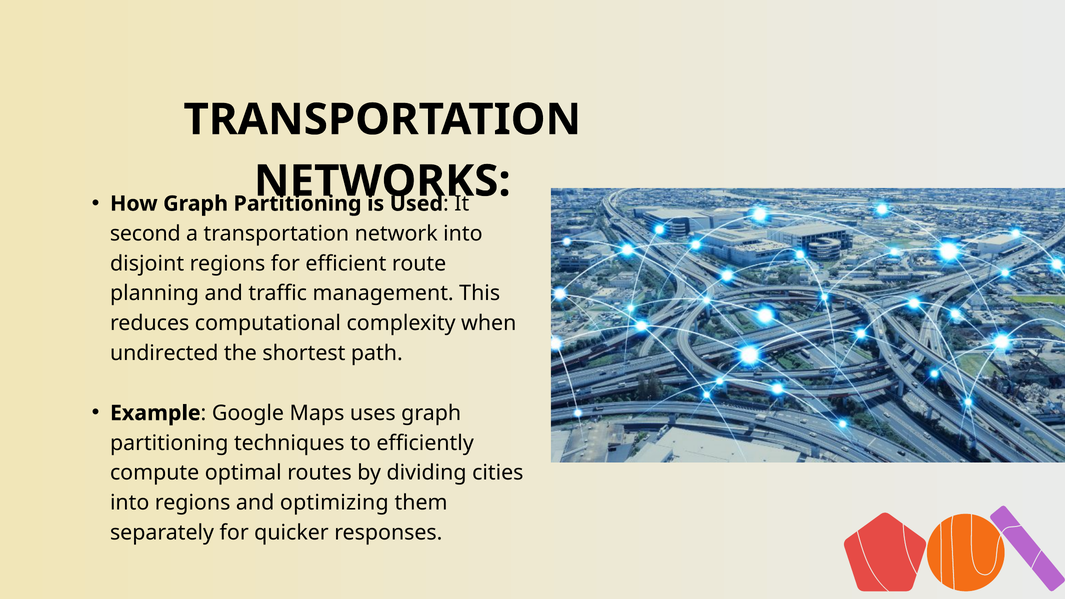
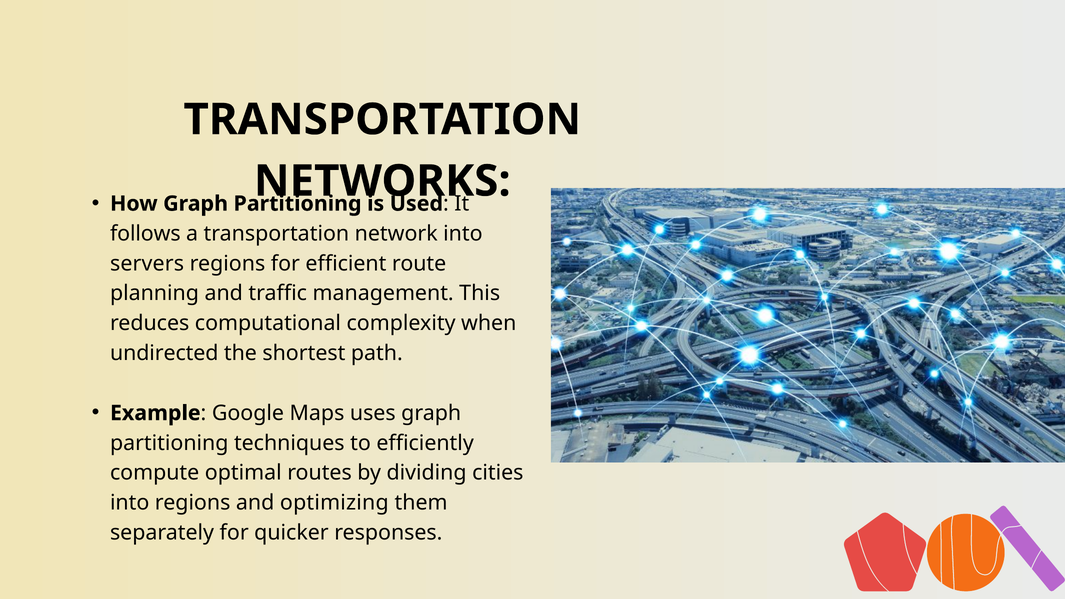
second: second -> follows (145, 234)
disjoint: disjoint -> servers (147, 264)
